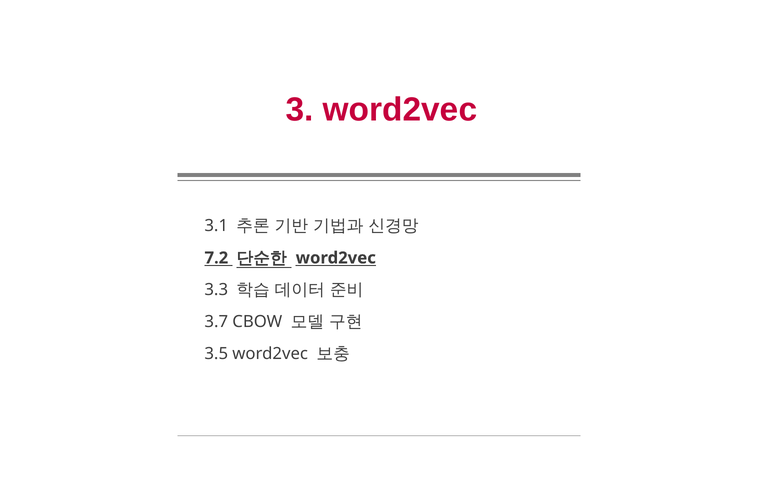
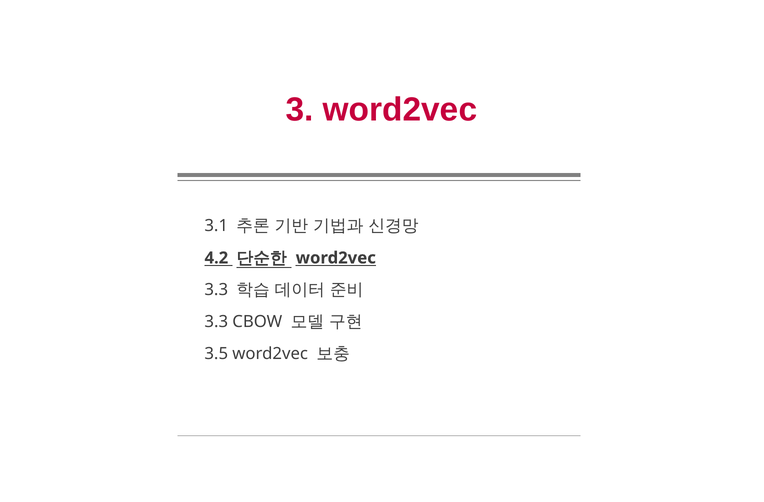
7.2: 7.2 -> 4.2 (216, 258)
3.7: 3.7 -> 3.3 (216, 322)
